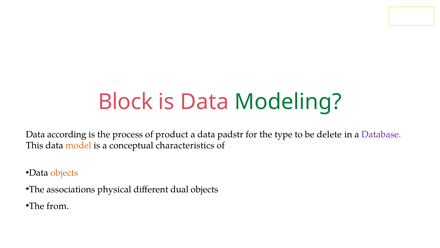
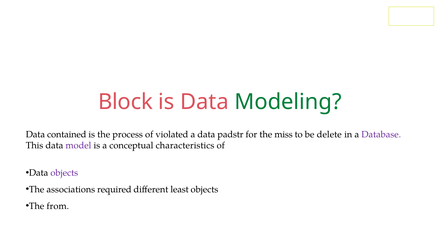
according: according -> contained (67, 134)
product: product -> violated (172, 134)
type: type -> miss (284, 134)
model colour: orange -> purple (78, 145)
objects colour: orange -> purple (64, 173)
physical: physical -> required (114, 189)
dual: dual -> least (180, 189)
